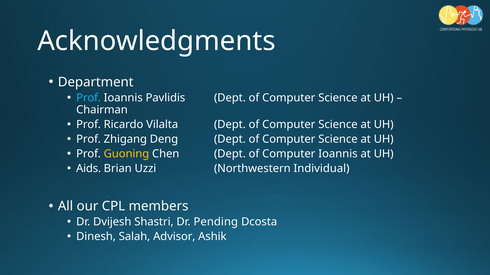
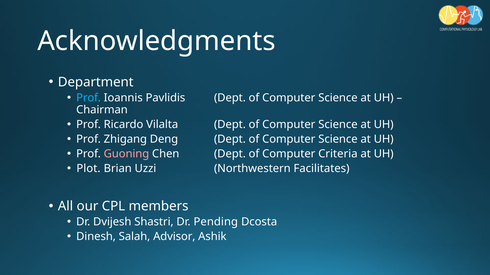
Guoning colour: yellow -> pink (126, 154)
Computer Ioannis: Ioannis -> Criteria (338, 154)
Aids: Aids -> Plot (88, 169)
Individual: Individual -> Facilitates (322, 169)
